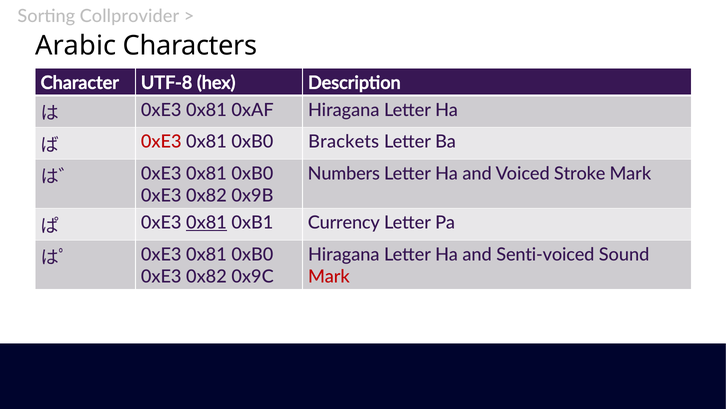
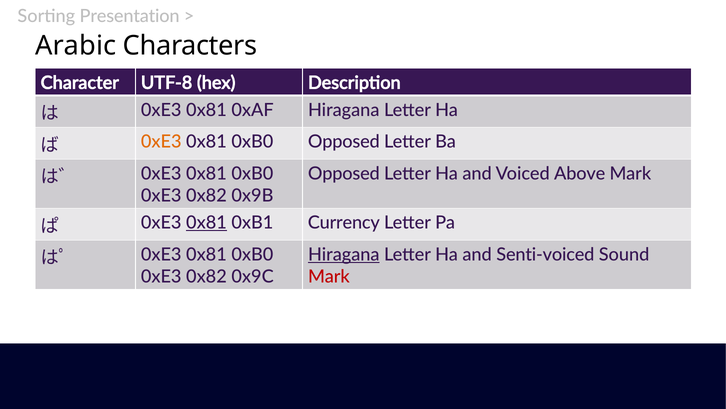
Collprovider: Collprovider -> Presentation (130, 16)
0xE3 colour: red -> orange (161, 142)
0xB0 Brackets: Brackets -> Opposed (344, 142)
Numbers: Numbers -> Opposed (344, 173)
Stroke: Stroke -> Above (580, 173)
Hiragana underline: none -> present (344, 254)
